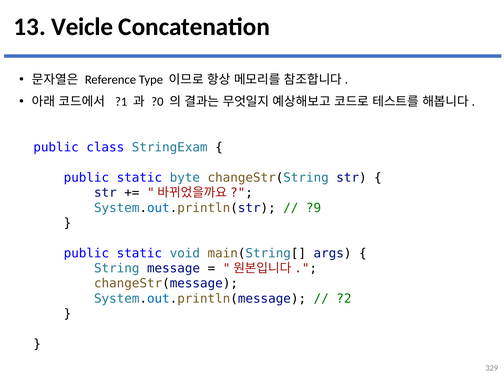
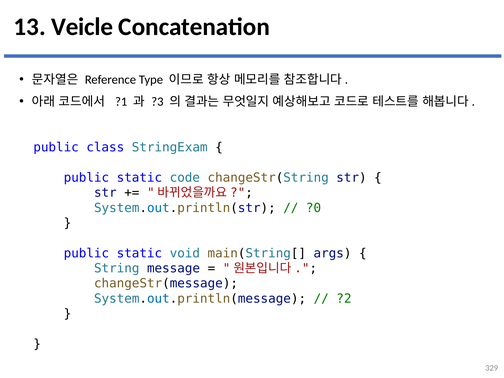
?0: ?0 -> ?3 (157, 102)
byte: byte -> code (185, 178)
?9: ?9 -> ?0 (314, 208)
